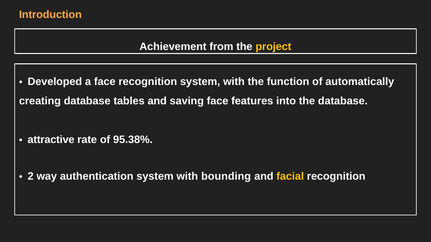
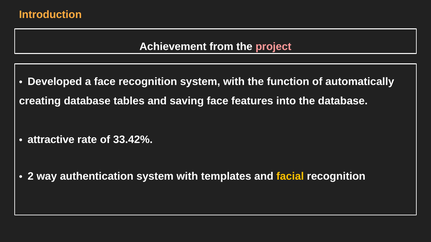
project colour: yellow -> pink (273, 47)
95.38%: 95.38% -> 33.42% (133, 140)
bounding: bounding -> templates (226, 177)
